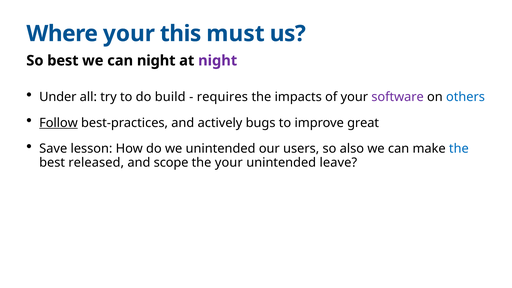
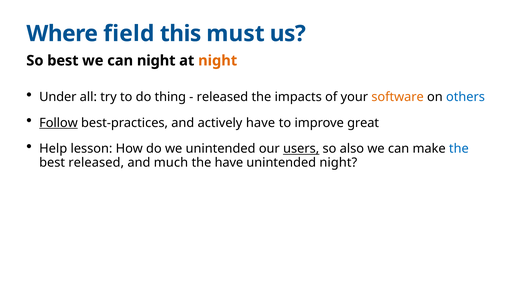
Where your: your -> field (129, 34)
night colour: purple -> orange (218, 61)
build: build -> thing (170, 97)
requires: requires -> released (222, 97)
software colour: purple -> orange (398, 97)
actively bugs: bugs -> have (261, 123)
Save: Save -> Help (53, 149)
users underline: none -> present (301, 149)
scope: scope -> much (171, 163)
the your: your -> have (229, 163)
unintended leave: leave -> night (338, 163)
